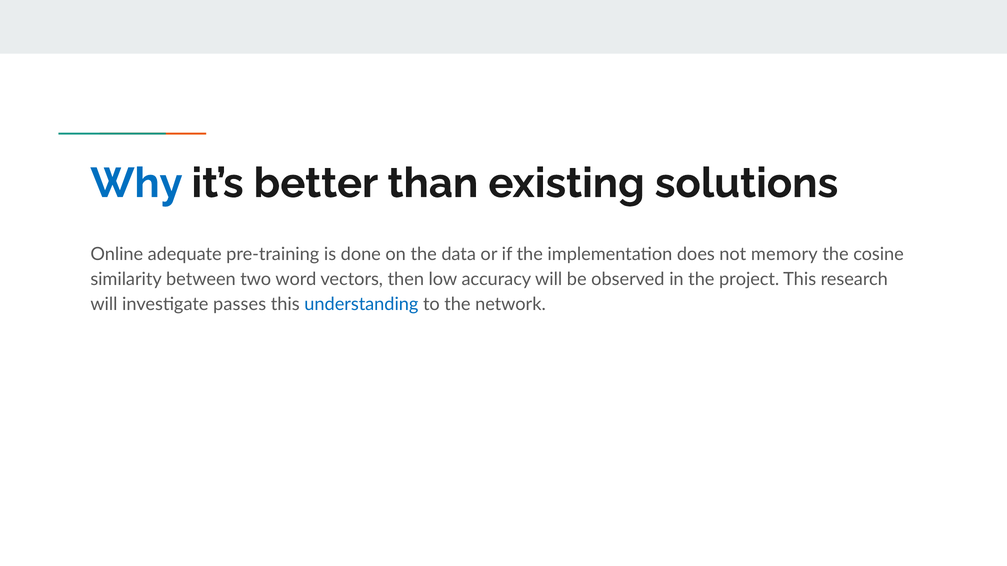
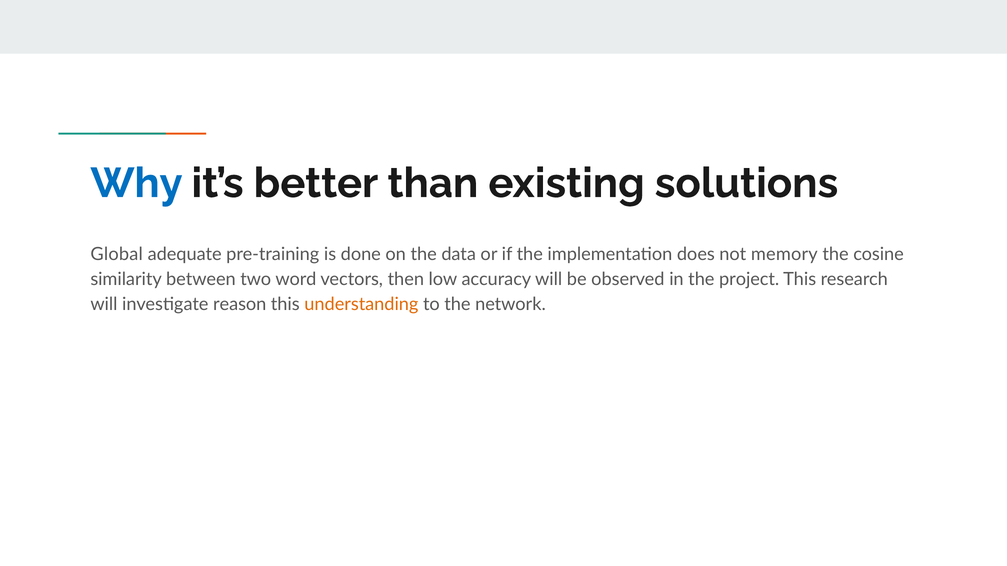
Online: Online -> Global (117, 254)
passes: passes -> reason (240, 305)
understanding colour: blue -> orange (361, 305)
